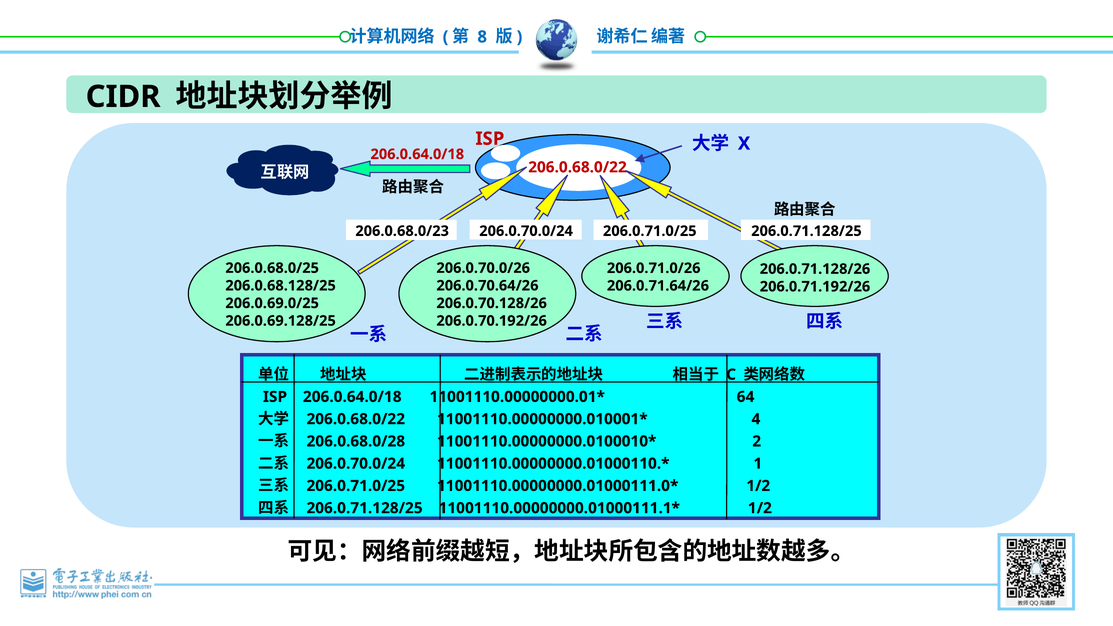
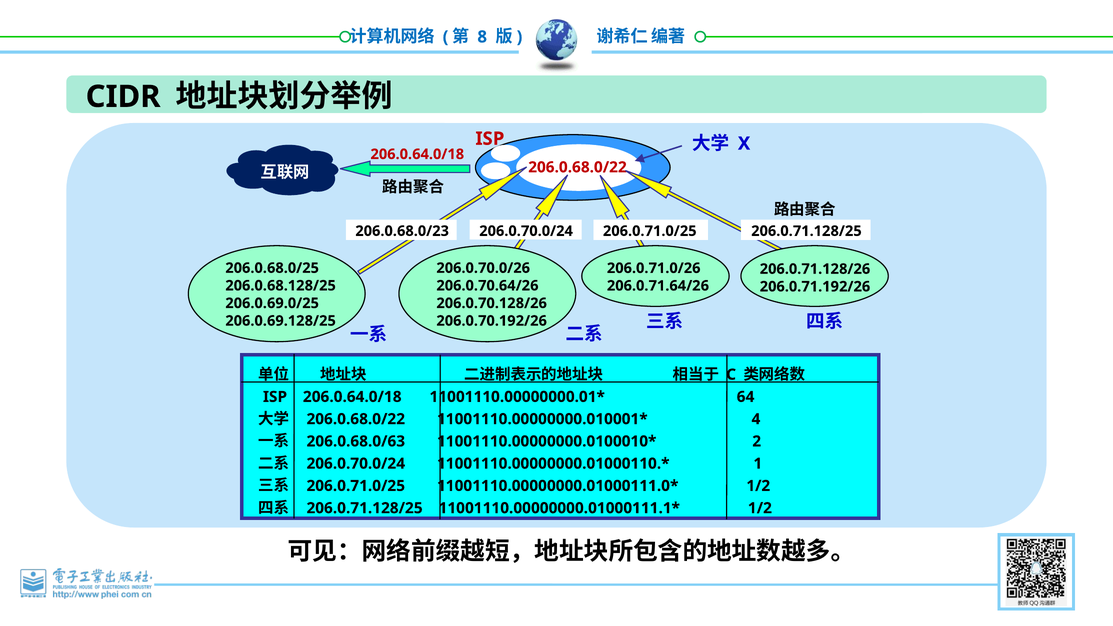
206.0.68.0/28: 206.0.68.0/28 -> 206.0.68.0/63 (356, 441)
